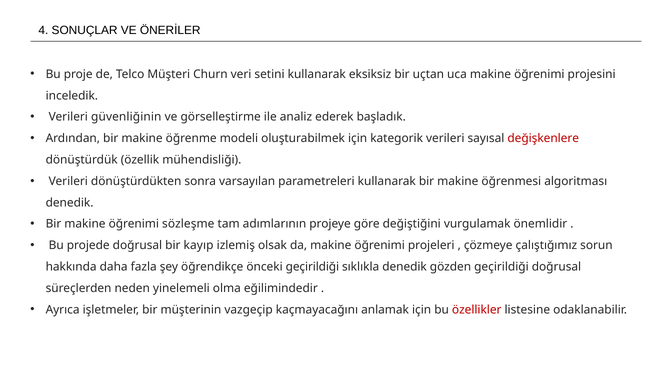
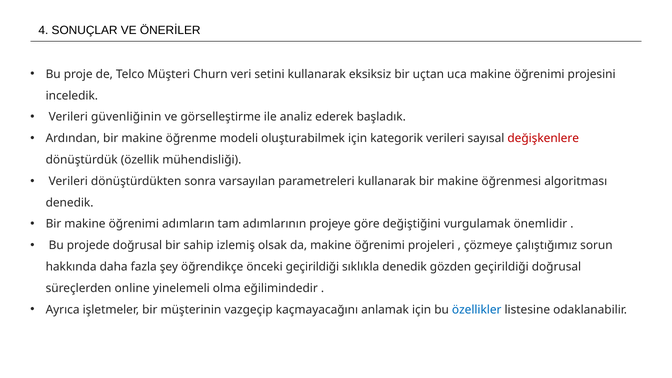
sözleşme: sözleşme -> adımların (188, 224)
kayıp: kayıp -> sahip (199, 245)
neden: neden -> online (132, 288)
özellikler colour: red -> blue (477, 310)
